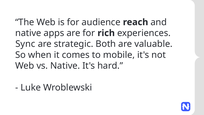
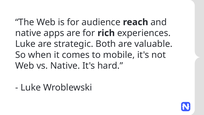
Sync: Sync -> Luke (25, 44)
